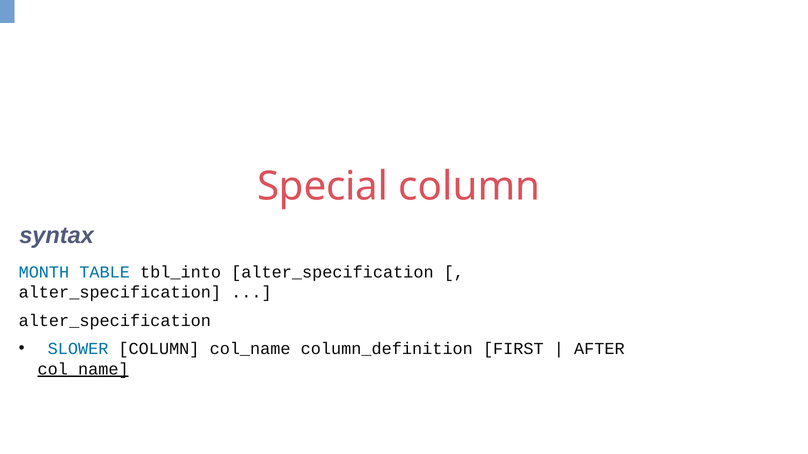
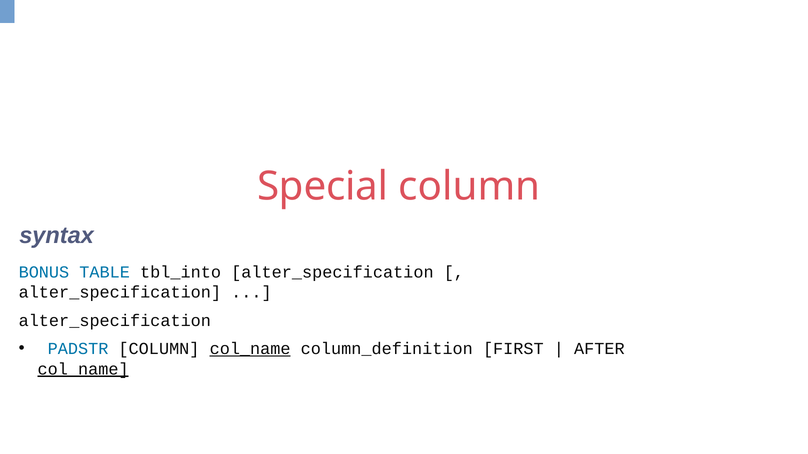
MONTH: MONTH -> BONUS (44, 272)
SLOWER: SLOWER -> PADSTR (78, 349)
col_name underline: none -> present (250, 349)
